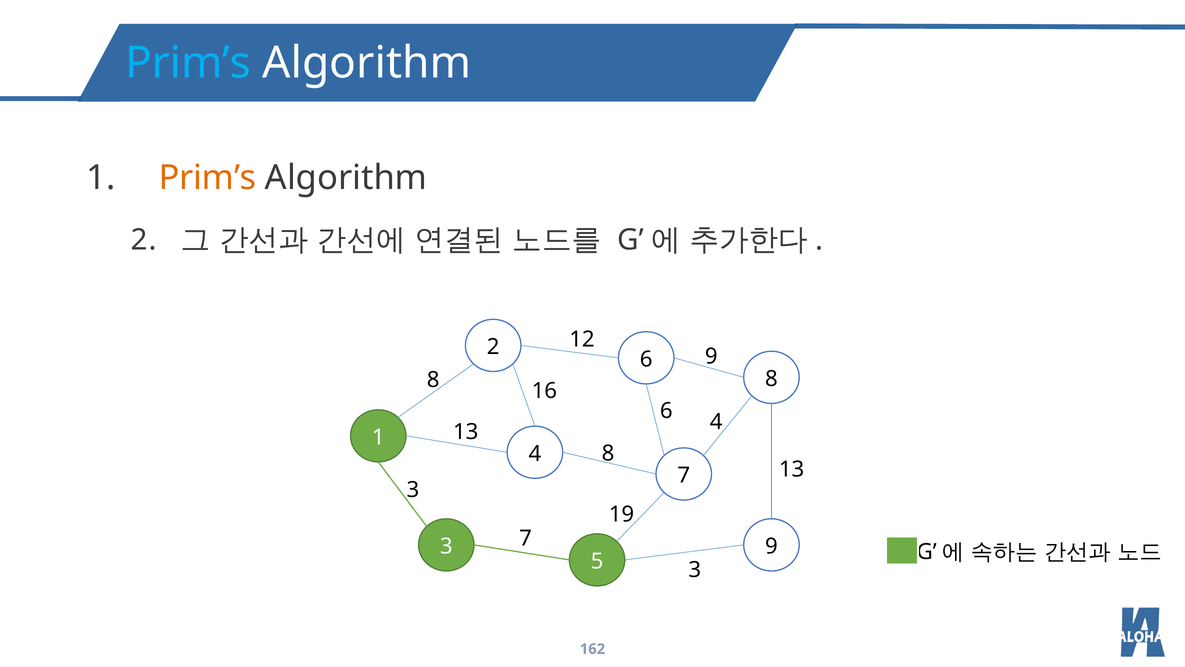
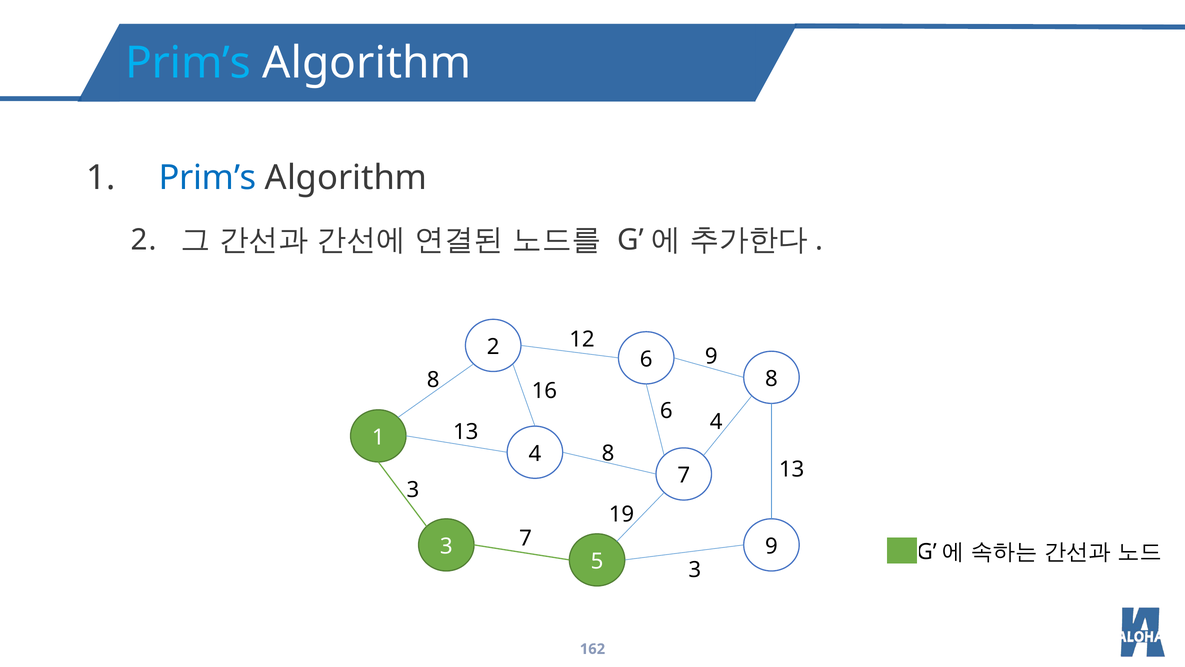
Prim’s colour: orange -> blue (208, 178)
